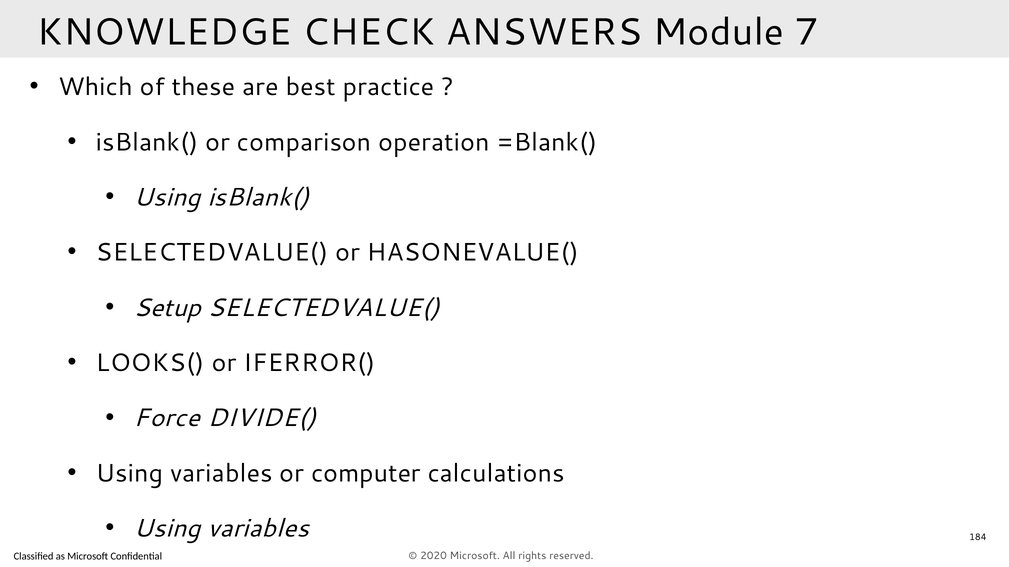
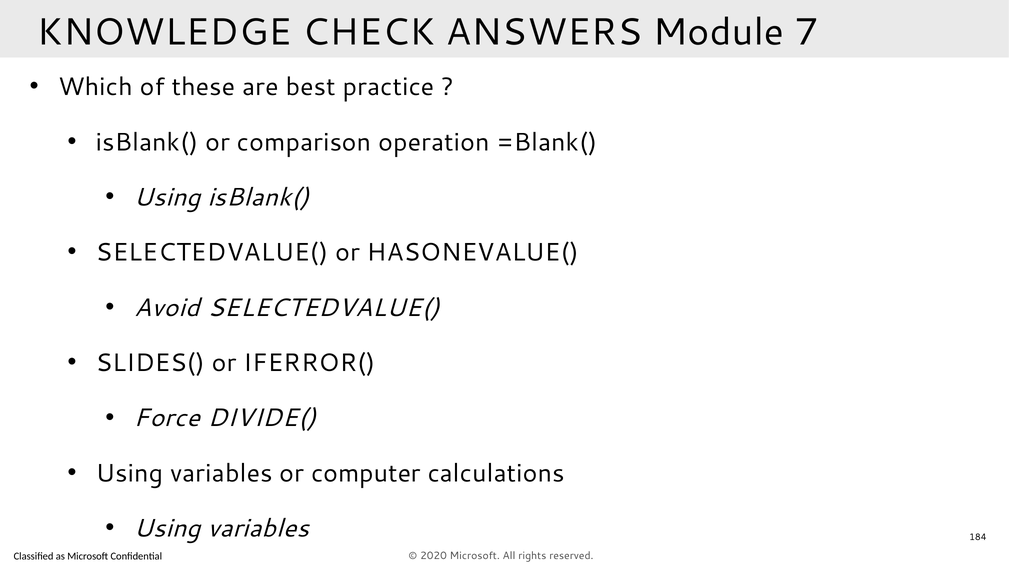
Setup: Setup -> Avoid (167, 308)
LOOKS(: LOOKS( -> SLIDES( (150, 363)
